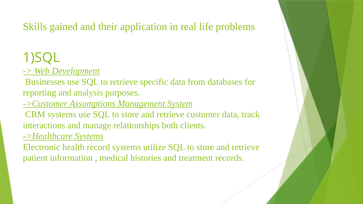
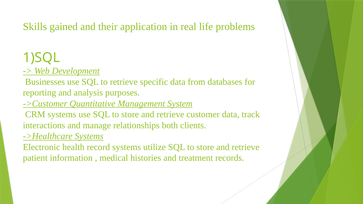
Assumptions: Assumptions -> Quantitative (92, 104)
